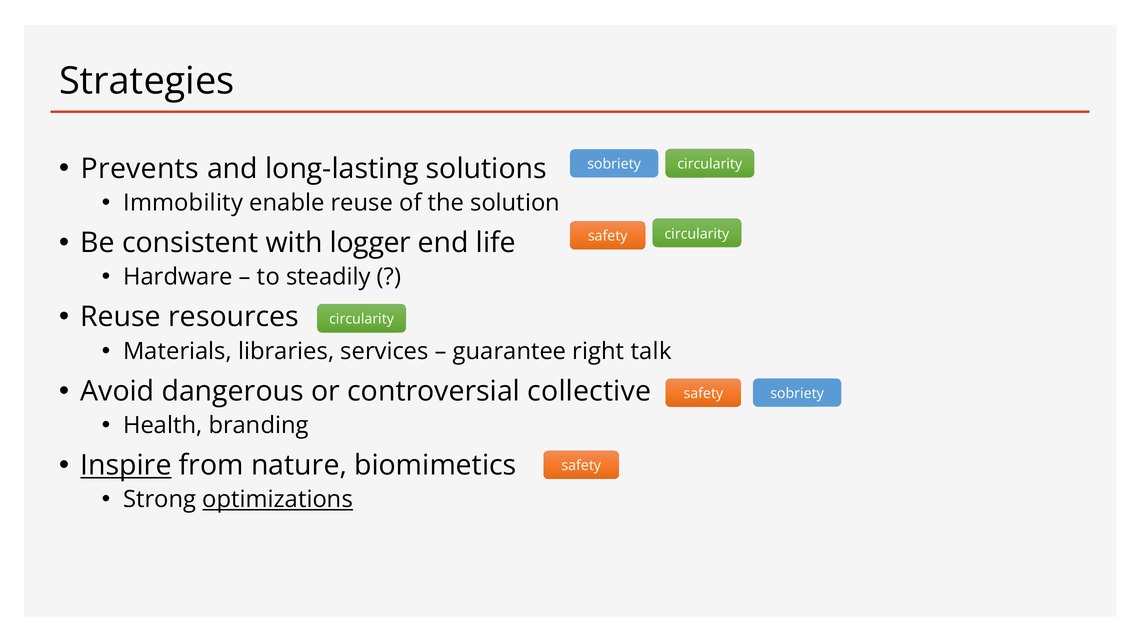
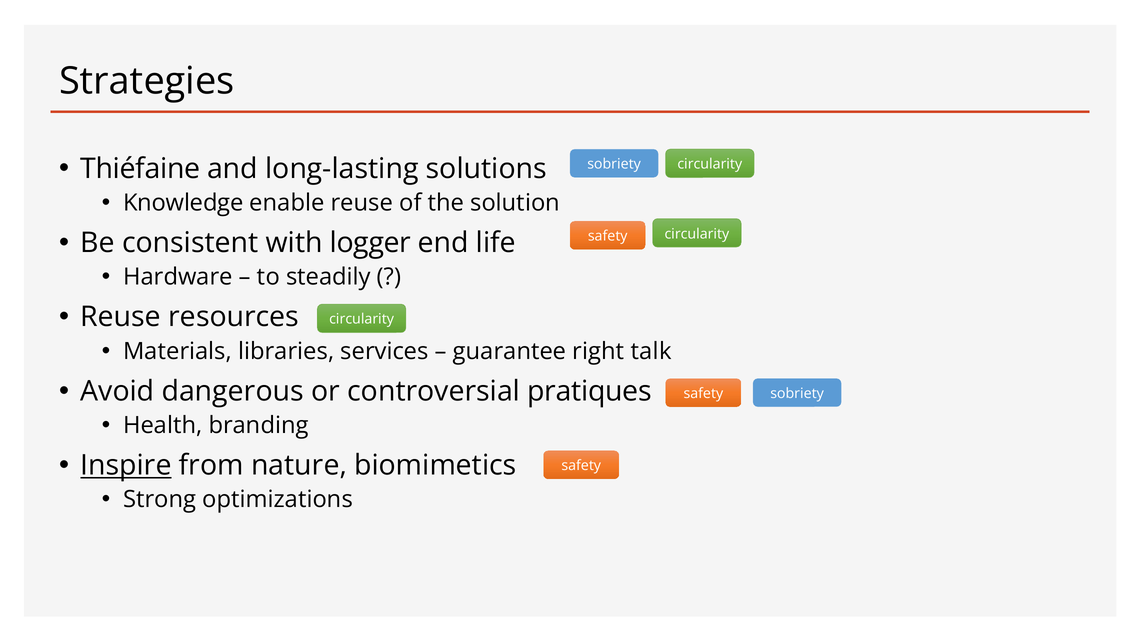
Prevents: Prevents -> Thiéfaine (140, 169)
Immobility: Immobility -> Knowledge (183, 203)
collective: collective -> pratiques (589, 391)
optimizations underline: present -> none (278, 500)
